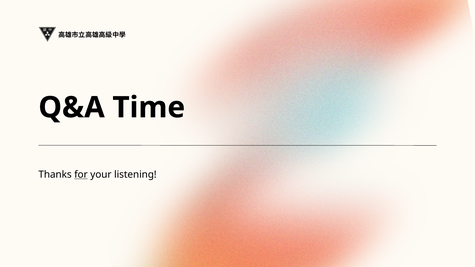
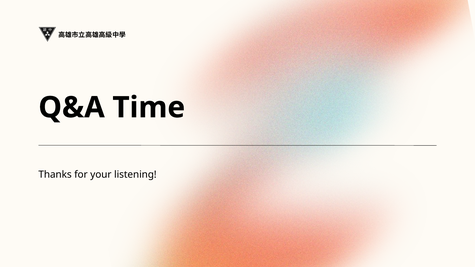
for underline: present -> none (81, 175)
